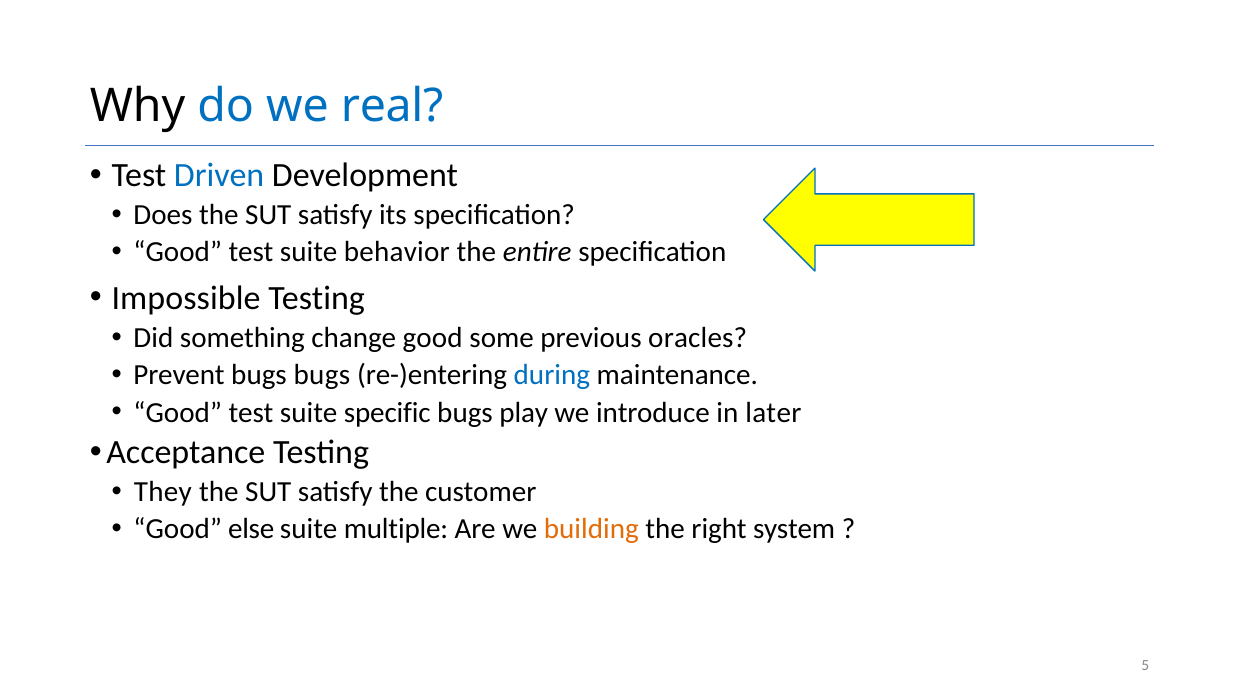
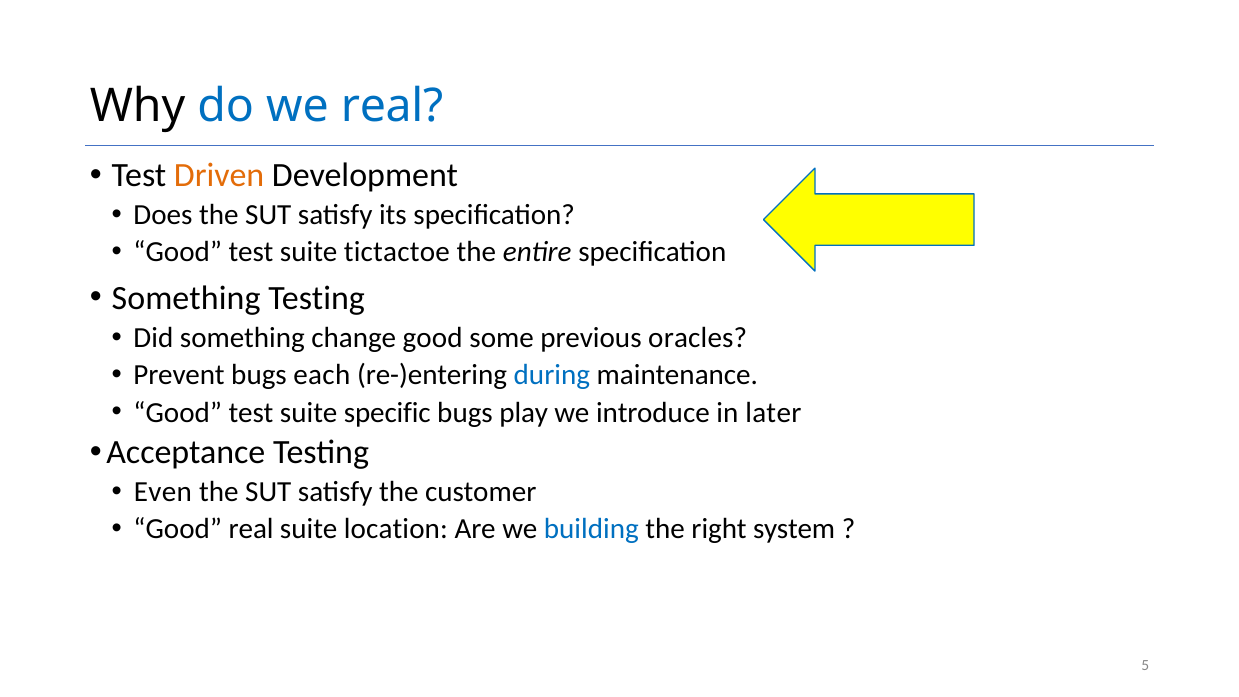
Driven colour: blue -> orange (219, 175)
behavior: behavior -> tictactoe (397, 252)
Impossible: Impossible -> Something (186, 298)
bugs bugs: bugs -> each (322, 375)
They: They -> Even (163, 492)
Good else: else -> real (251, 529)
multiple: multiple -> location (396, 529)
building colour: orange -> blue (591, 529)
